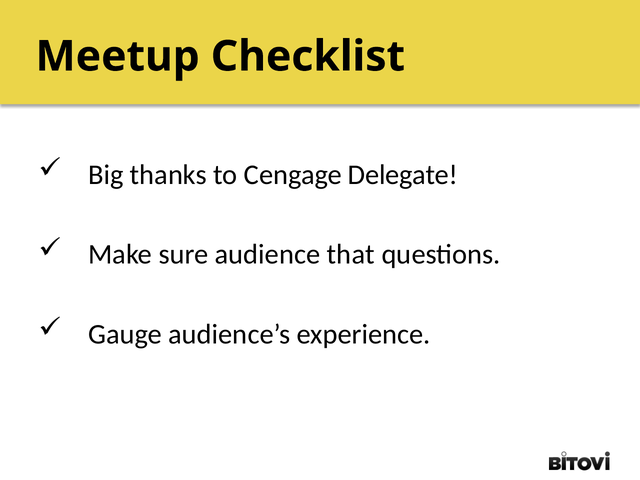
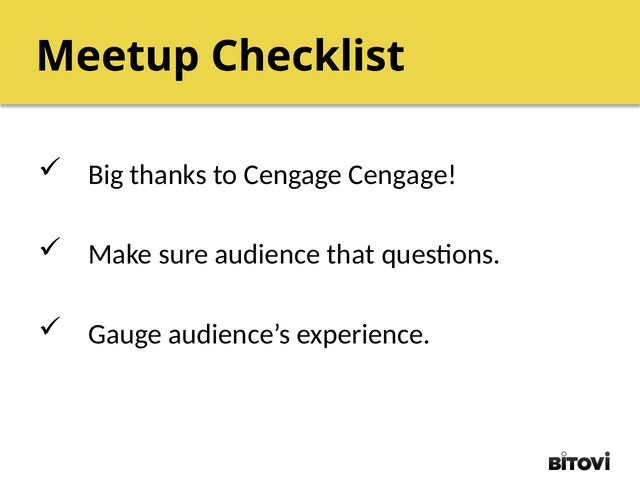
Cengage Delegate: Delegate -> Cengage (403, 175)
